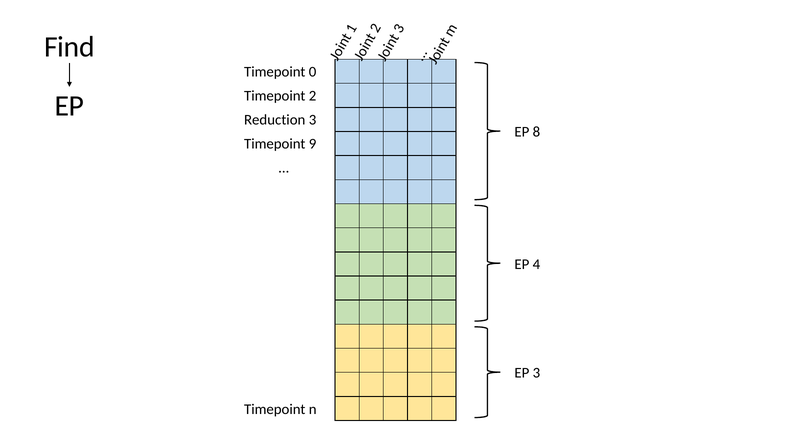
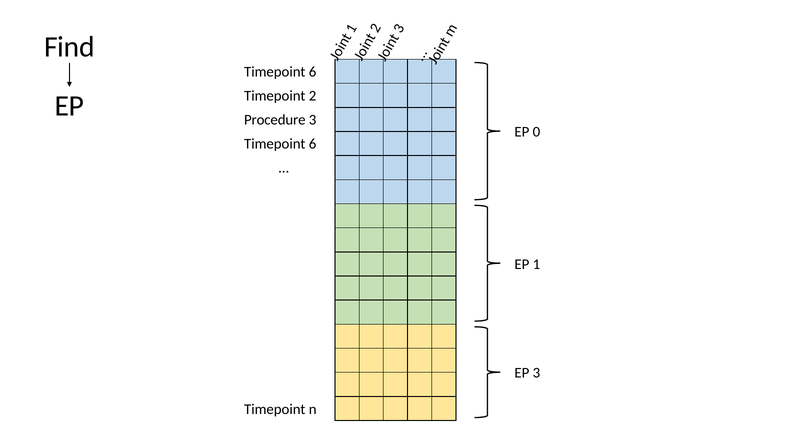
0: 0 -> 6 (313, 72)
Reduction: Reduction -> Procedure (275, 120)
8: 8 -> 0 (536, 132)
9: 9 -> 6 (313, 144)
EP 4: 4 -> 1 (536, 264)
